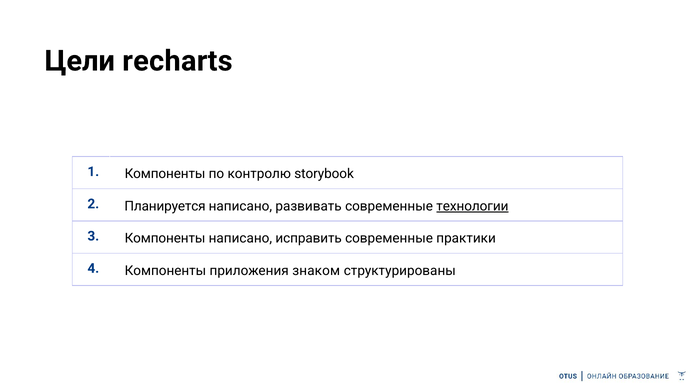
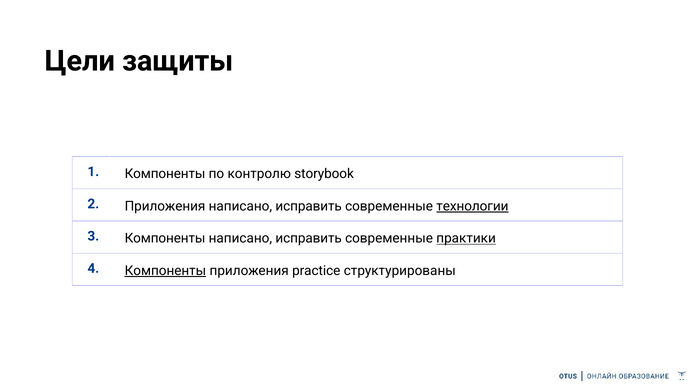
recharts: recharts -> защиты (178, 61)
2 Планируется: Планируется -> Приложения (165, 206)
развивать: развивать -> исправить (309, 206)
практики underline: none -> present (466, 238)
Компоненты underline: none -> present (165, 271)
знаком: знаком -> practice (316, 271)
